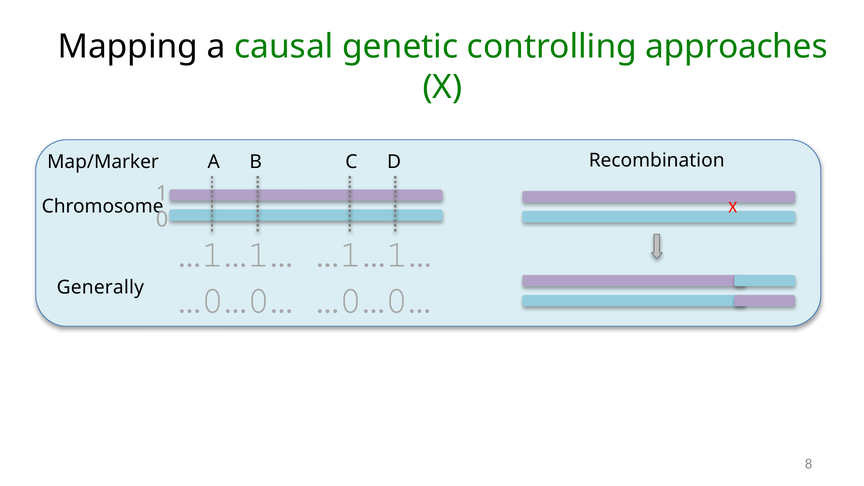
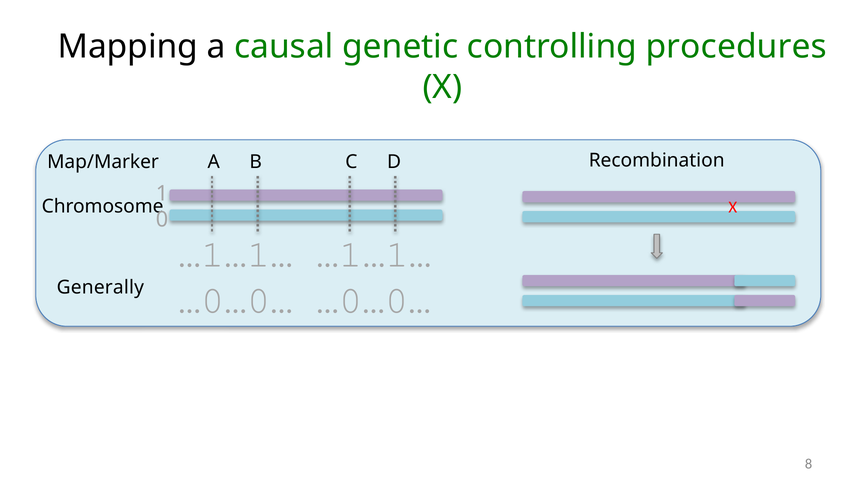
approaches: approaches -> procedures (736, 47)
